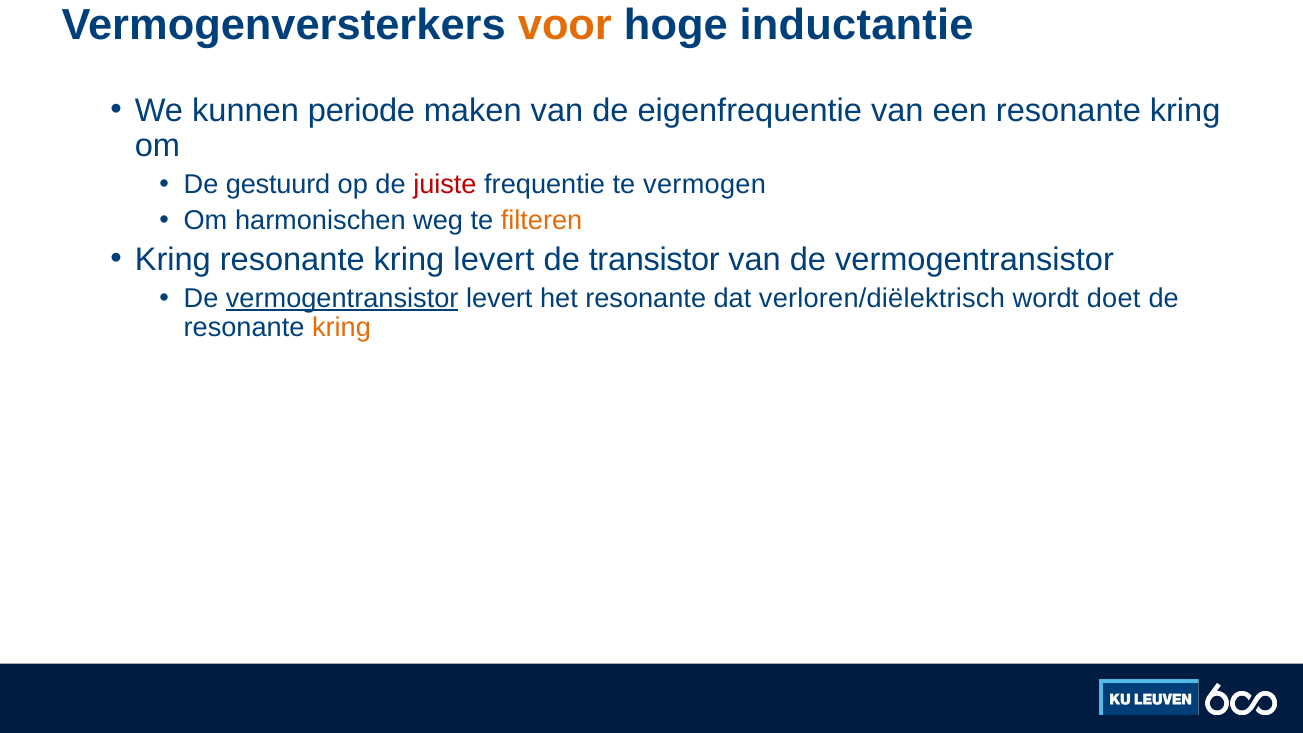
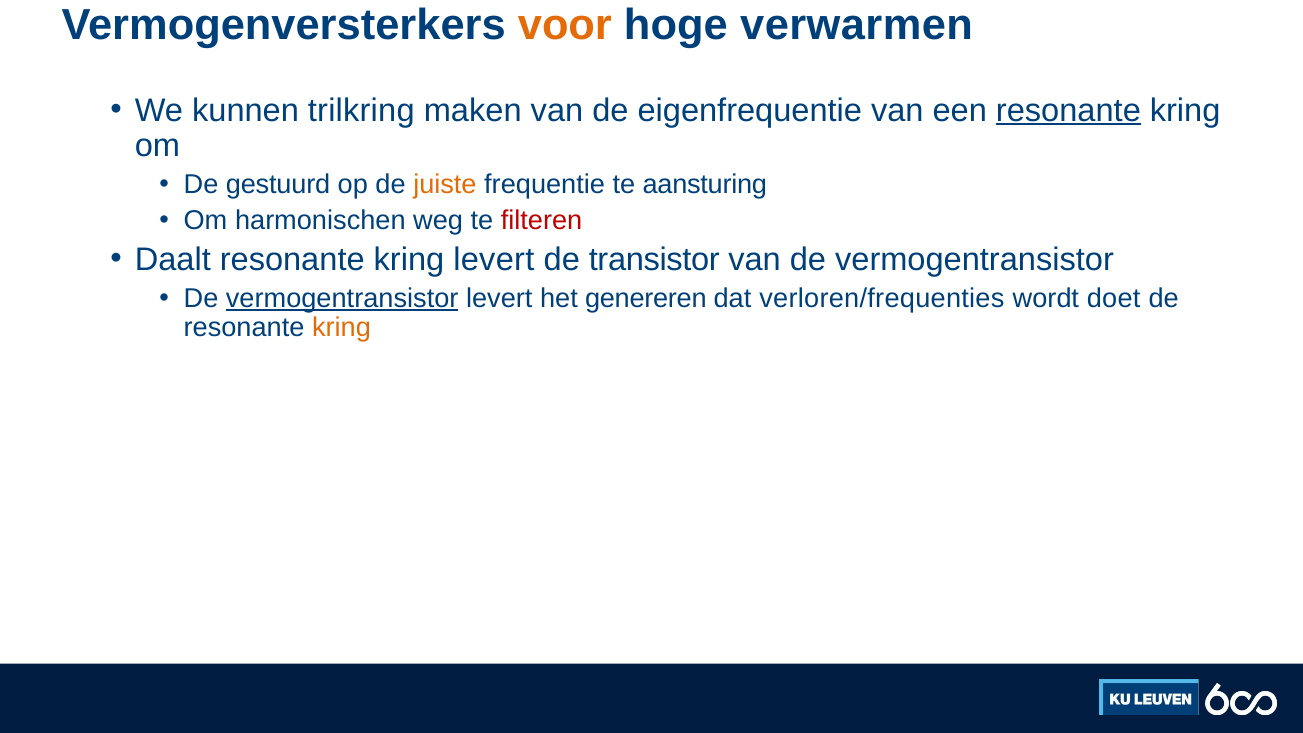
inductantie: inductantie -> verwarmen (857, 25)
periode: periode -> trilkring (361, 110)
resonante underline: none -> present (1068, 110)
juiste colour: red -> orange (445, 184)
vermogen: vermogen -> aansturing (705, 184)
filteren colour: orange -> red (542, 221)
Kring: Kring -> Daalt (173, 260)
het resonante: resonante -> genereren (646, 299)
verloren/diëlektrisch: verloren/diëlektrisch -> verloren/frequenties (882, 299)
